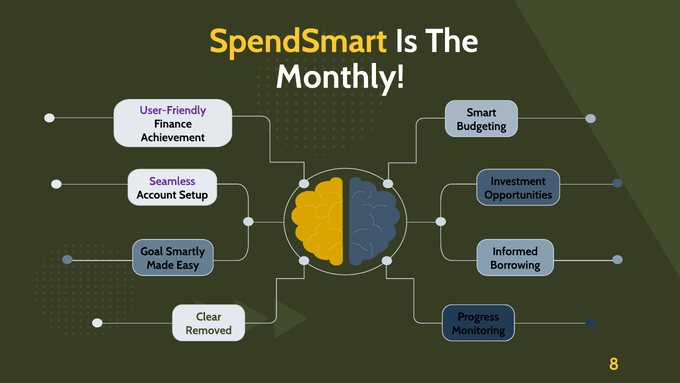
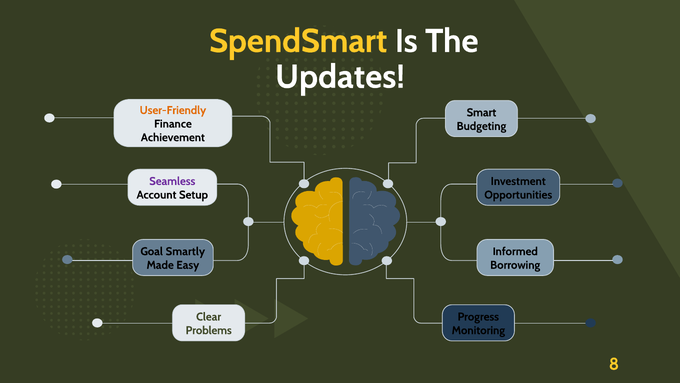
Monthly: Monthly -> Updates (340, 77)
User-Friendly colour: purple -> orange (173, 110)
Removed: Removed -> Problems (209, 330)
